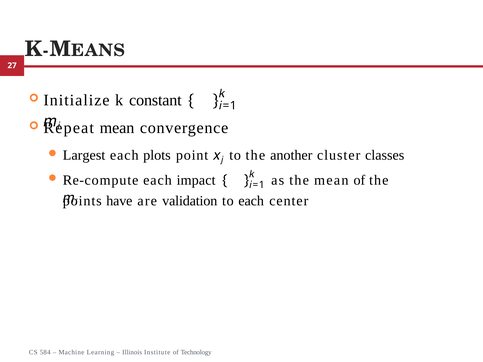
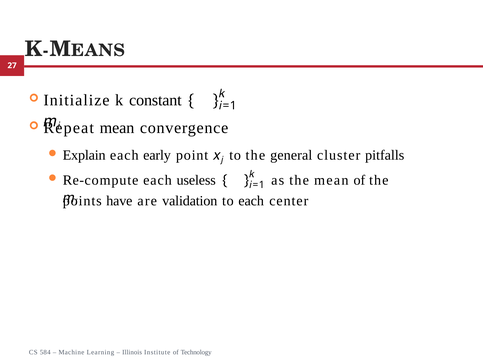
Largest: Largest -> Explain (84, 155)
plots: plots -> early (157, 155)
another: another -> general (291, 155)
classes: classes -> pitfalls (385, 155)
impact: impact -> useless (196, 180)
